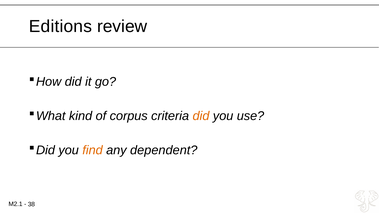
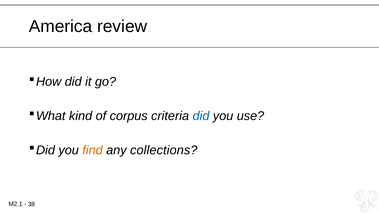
Editions: Editions -> America (61, 26)
did colour: orange -> blue (201, 116)
dependent: dependent -> collections (164, 150)
